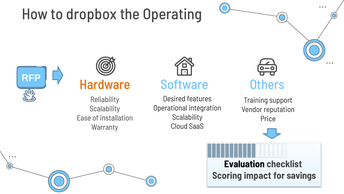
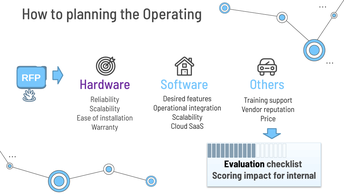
dropbox: dropbox -> planning (92, 14)
Hardware colour: orange -> purple (105, 85)
savings: savings -> internal (301, 175)
